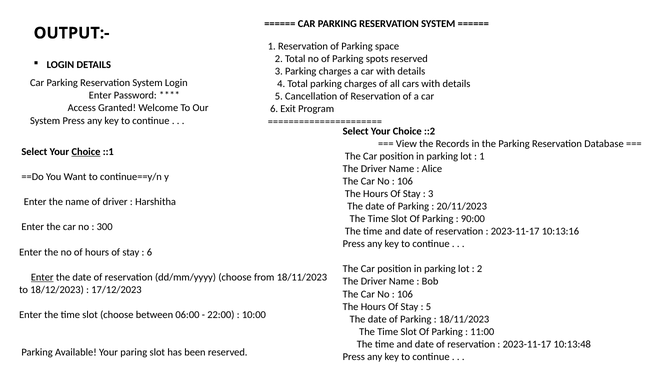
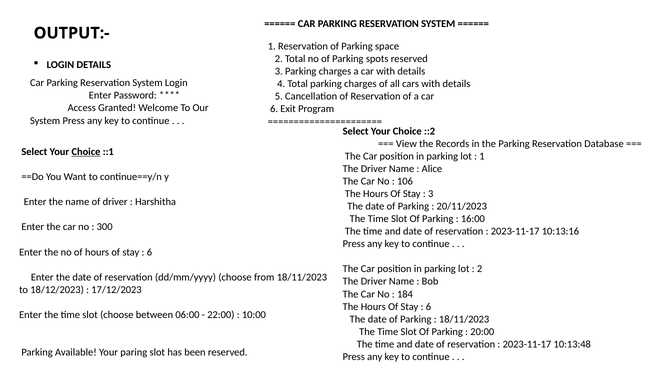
90:00: 90:00 -> 16:00 (473, 219)
Enter underline: present -> none (42, 277)
106: 106 -> 184 (405, 294)
5: 5 -> 6 (428, 306)
11:00: 11:00 -> 20:00 (482, 331)
